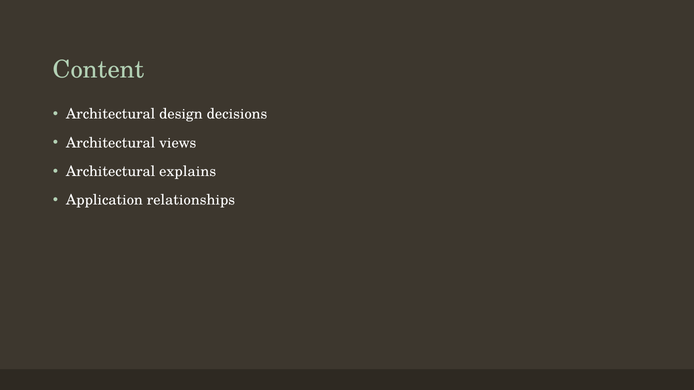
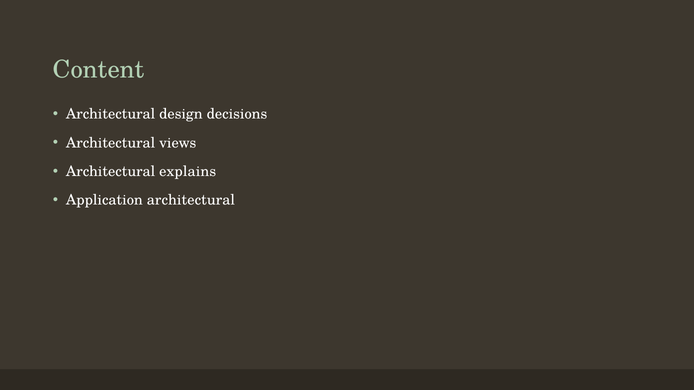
Application relationships: relationships -> architectural (191, 200)
